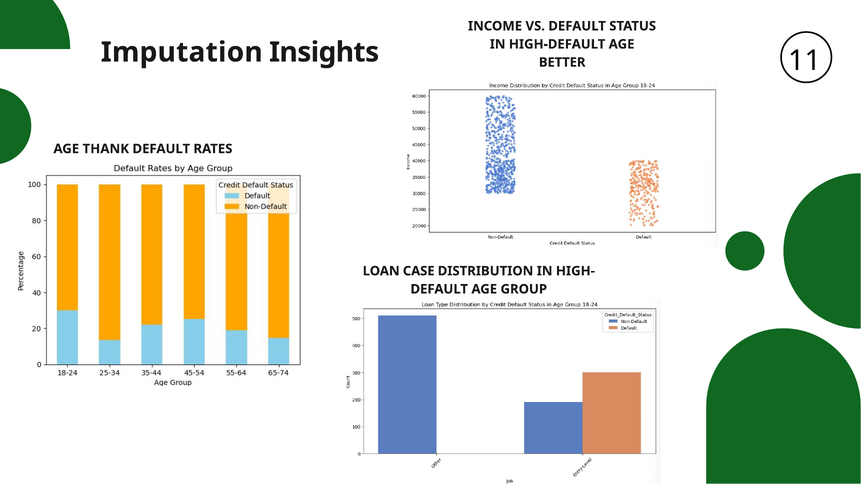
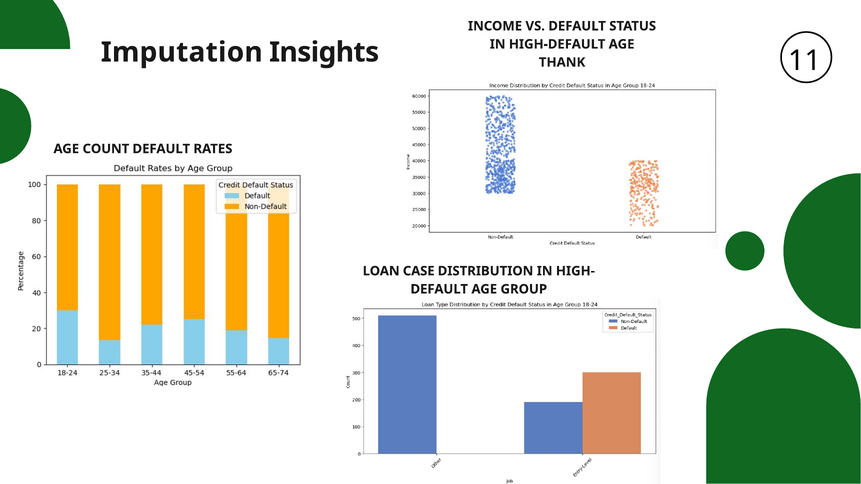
BETTER: BETTER -> THANK (562, 62)
THANK: THANK -> COUNT (106, 149)
